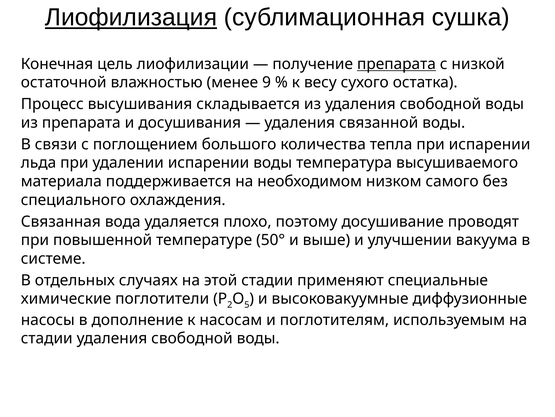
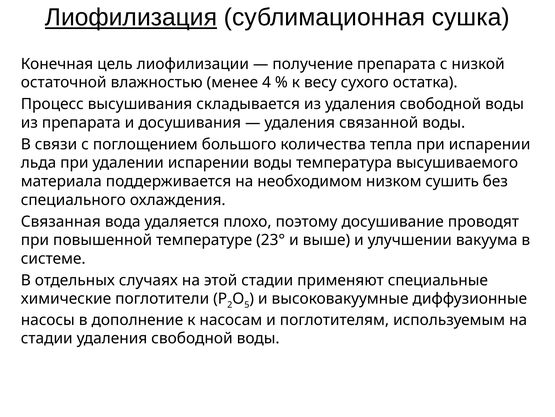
препарата underline: present -> none (396, 64)
9: 9 -> 4 (267, 82)
самого: самого -> сушить (452, 181)
50°: 50° -> 23° (271, 240)
